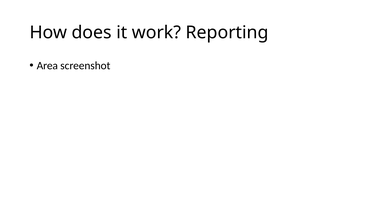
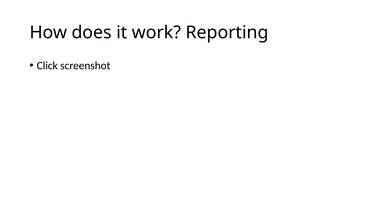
Area: Area -> Click (47, 65)
